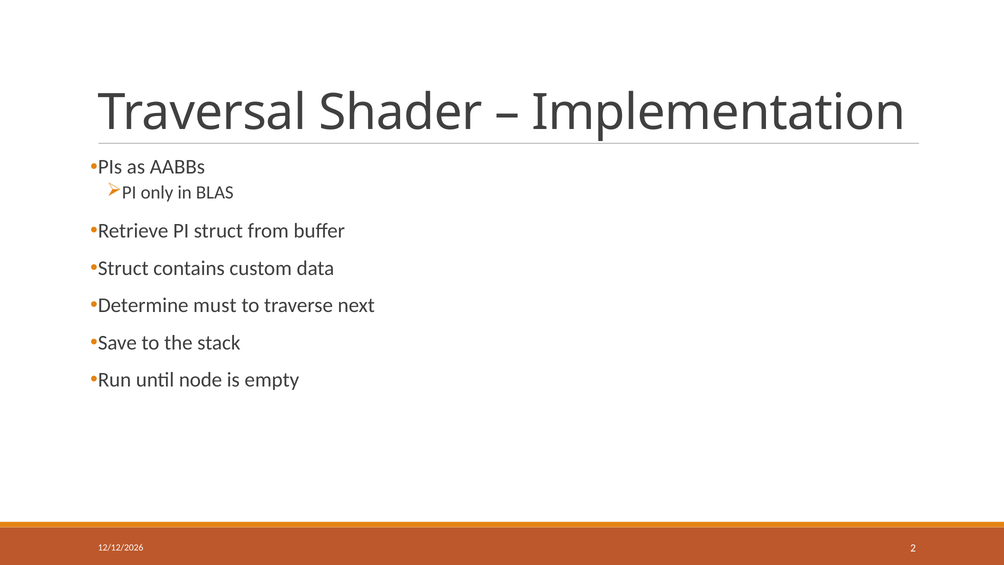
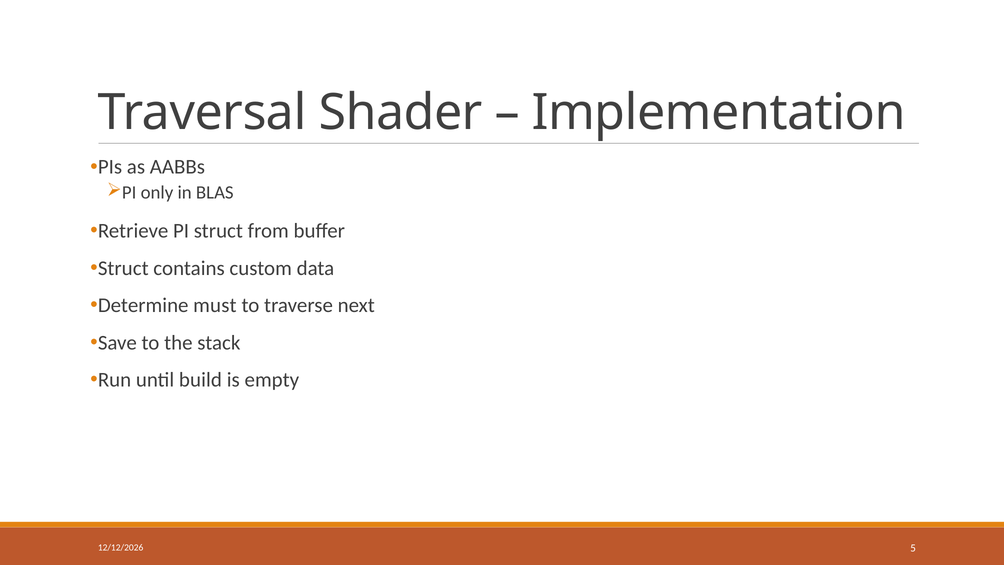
node: node -> build (200, 380)
2: 2 -> 5 (913, 548)
